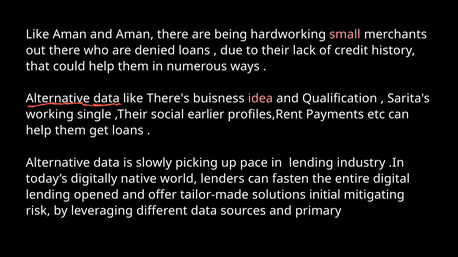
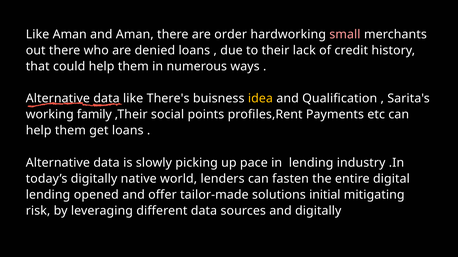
being: being -> order (231, 34)
idea colour: pink -> yellow (260, 99)
single: single -> family (94, 115)
earlier: earlier -> points (206, 115)
and primary: primary -> digitally (318, 211)
